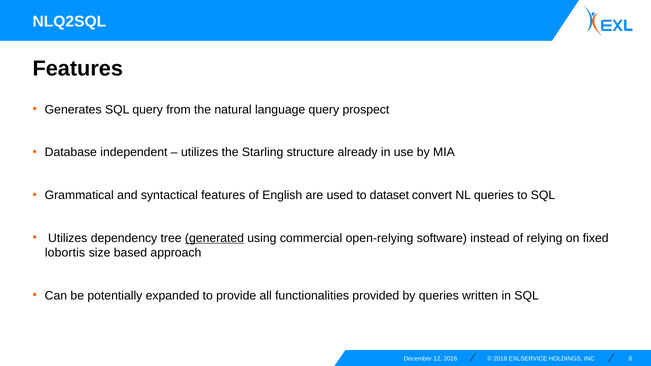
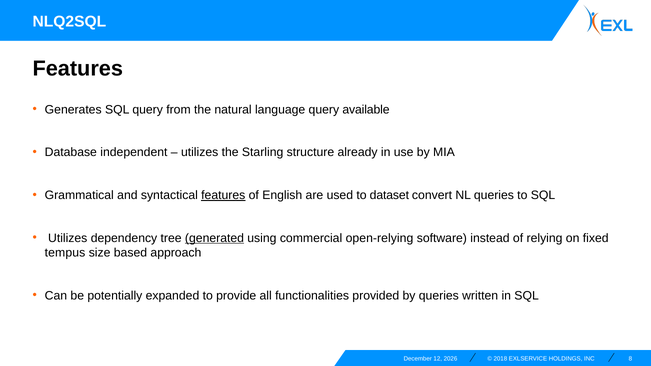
prospect: prospect -> available (366, 110)
features underline: none -> present (223, 195)
lobortis: lobortis -> tempus (65, 253)
